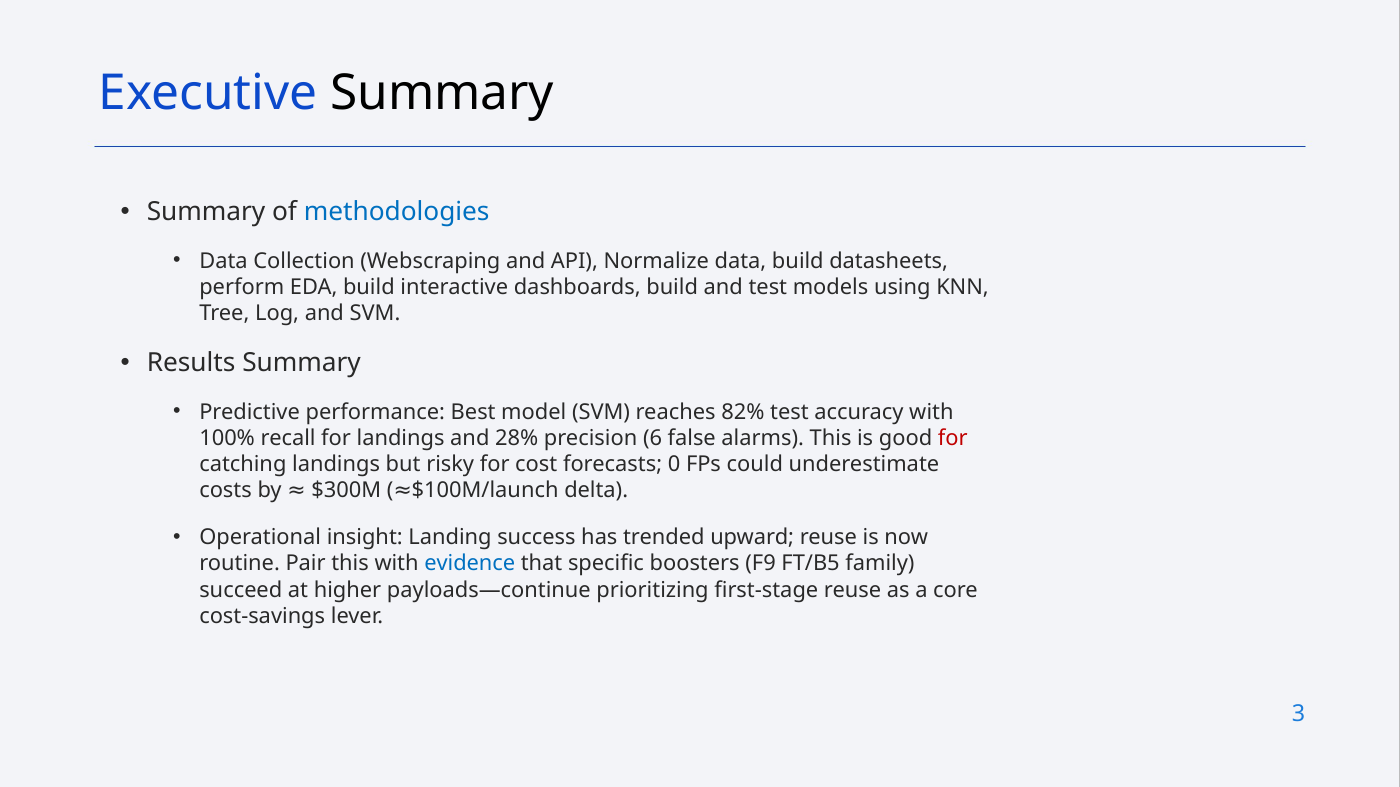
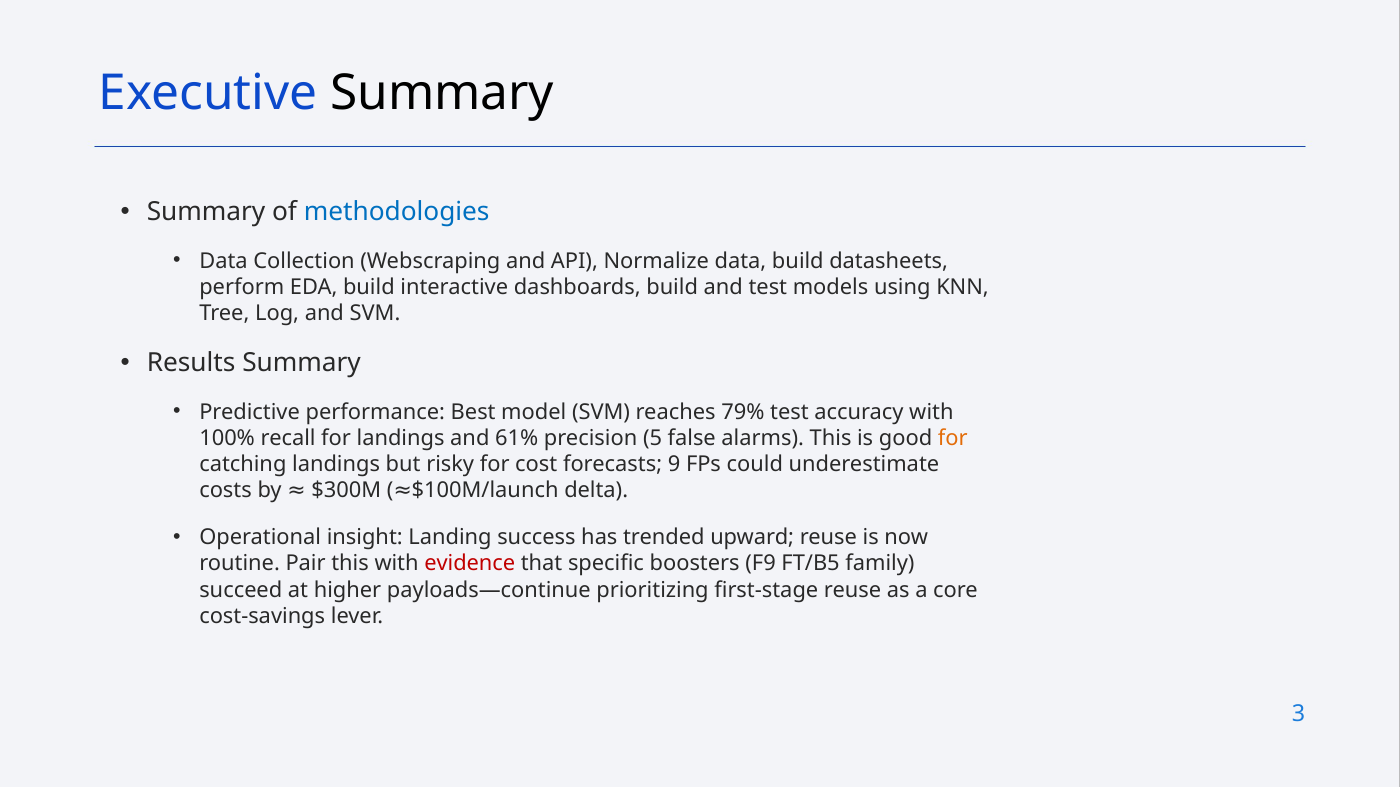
82%: 82% -> 79% (743, 412)
28%: 28% -> 61% (517, 439)
6: 6 -> 5 (653, 439)
for colour: red -> orange (953, 439)
0: 0 -> 9 (674, 465)
evidence colour: blue -> red (470, 564)
